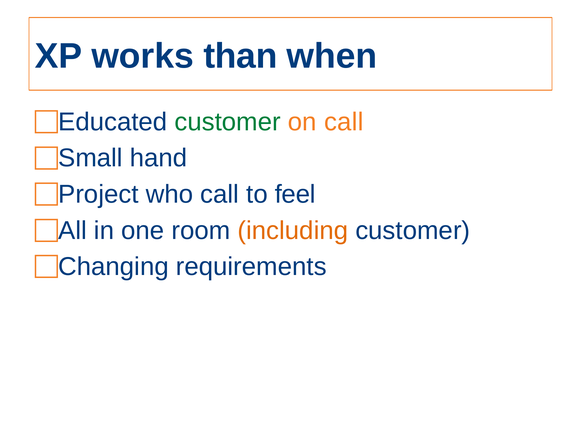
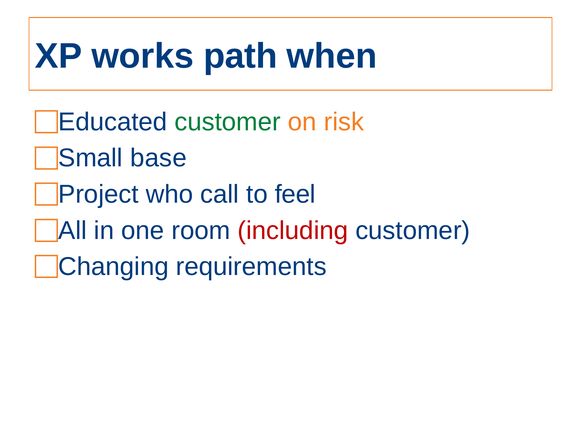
than: than -> path (240, 56)
on call: call -> risk (344, 122)
hand: hand -> base (158, 158)
including colour: orange -> red (293, 230)
